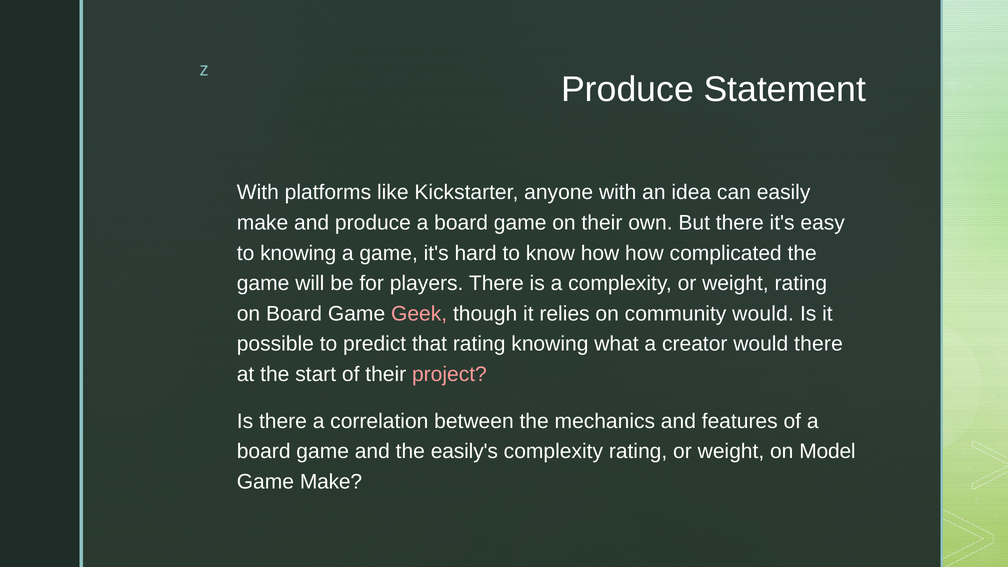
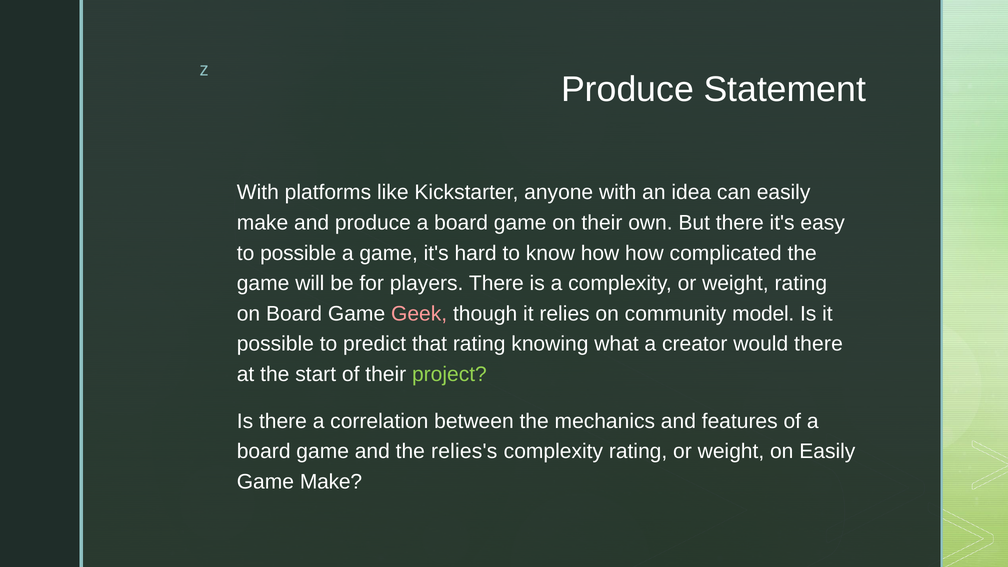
to knowing: knowing -> possible (298, 253)
community would: would -> model (763, 314)
project colour: pink -> light green (449, 374)
easily's: easily's -> relies's (464, 452)
on Model: Model -> Easily (827, 452)
